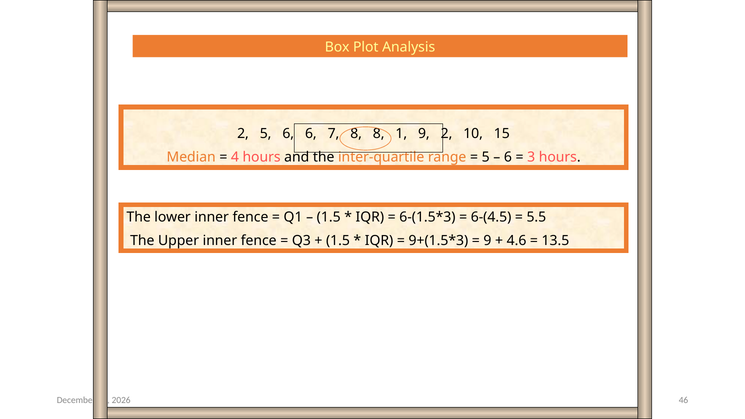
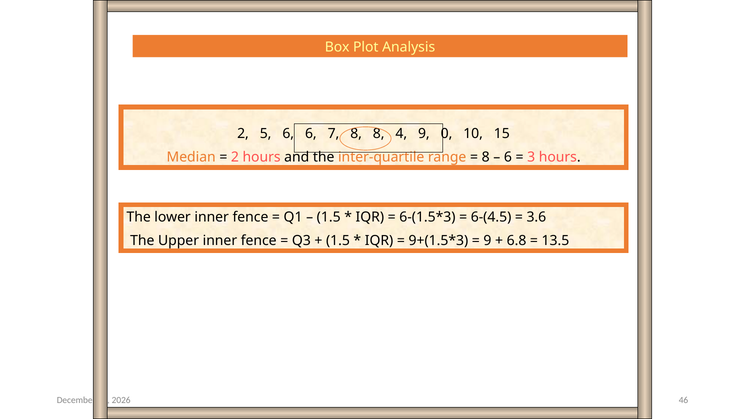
1: 1 -> 4 (401, 134)
9 2: 2 -> 0 (447, 134)
4: 4 -> 2 (235, 157)
5: 5 -> 8 (486, 157)
5.5: 5.5 -> 3.6 (536, 217)
4.6: 4.6 -> 6.8 (517, 241)
